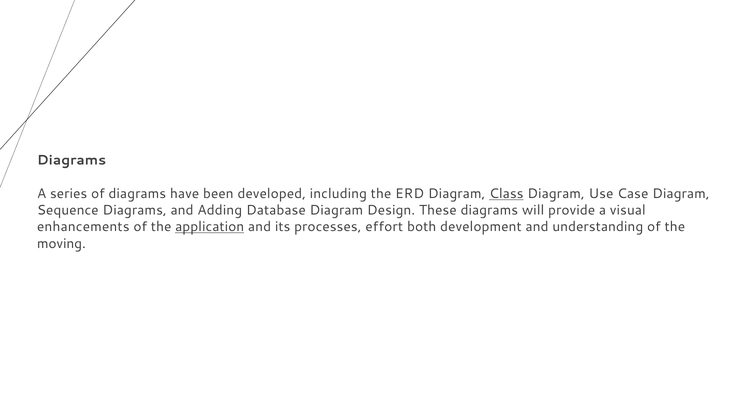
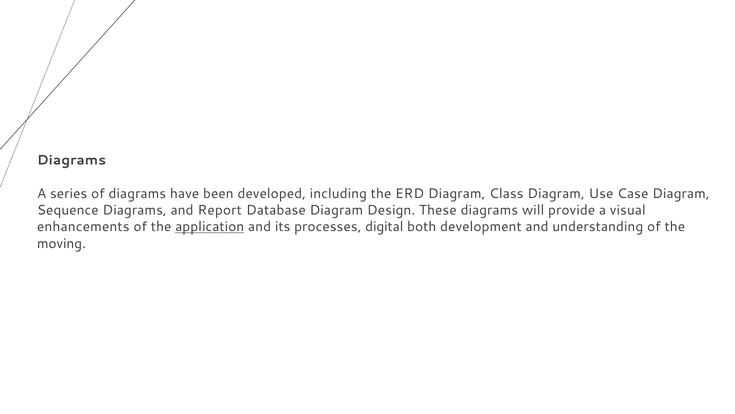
Class underline: present -> none (506, 194)
Adding: Adding -> Report (220, 210)
effort: effort -> digital (384, 227)
